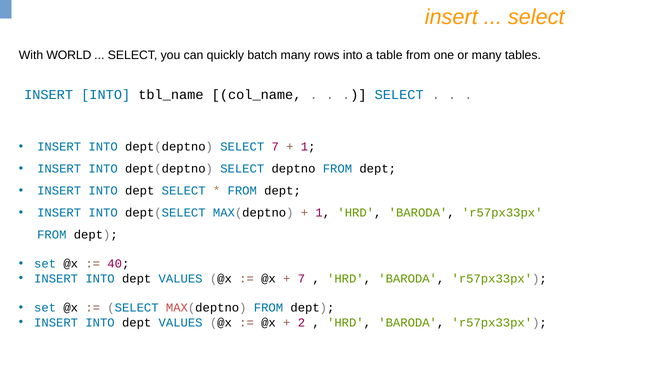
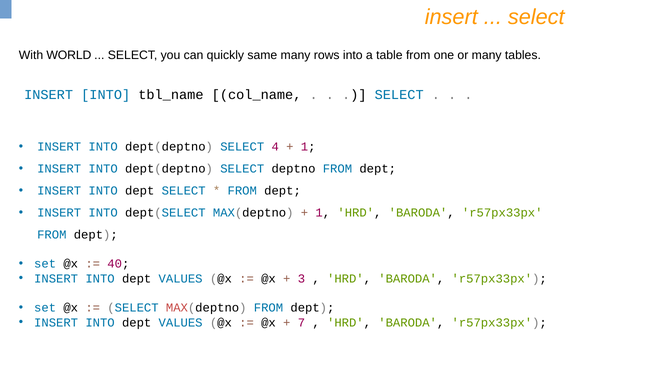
batch: batch -> same (262, 55)
SELECT 7: 7 -> 4 (275, 147)
7: 7 -> 3 (301, 279)
2: 2 -> 7 (301, 323)
